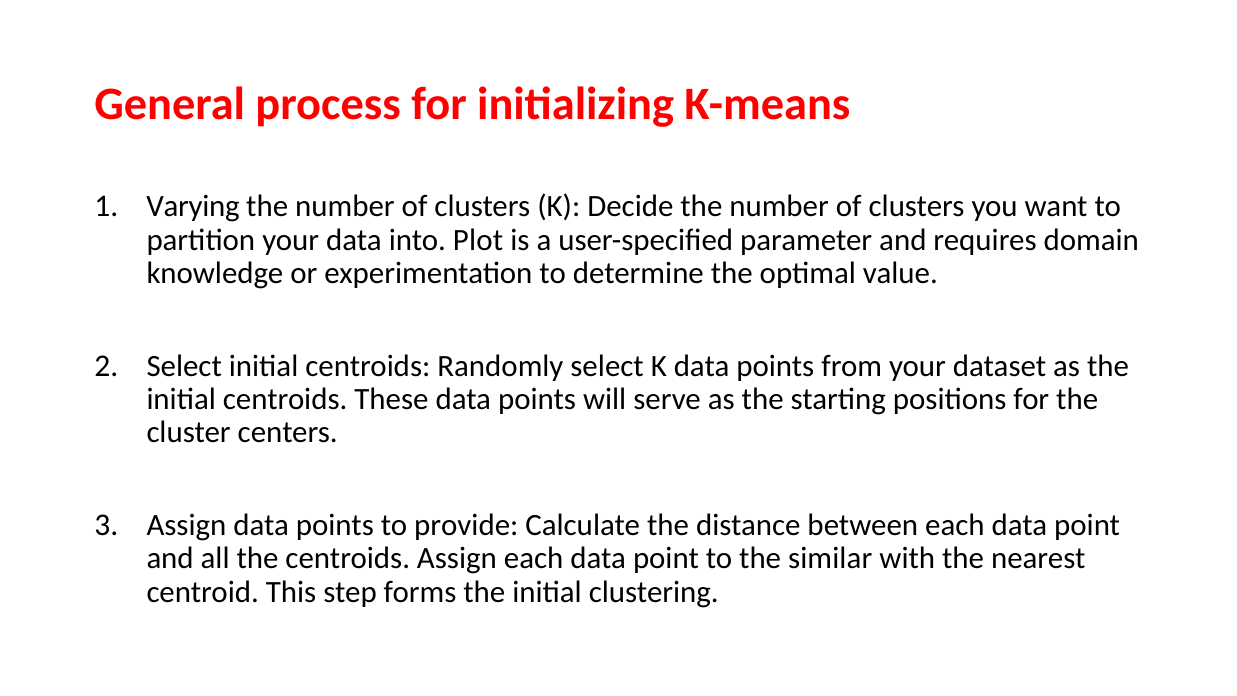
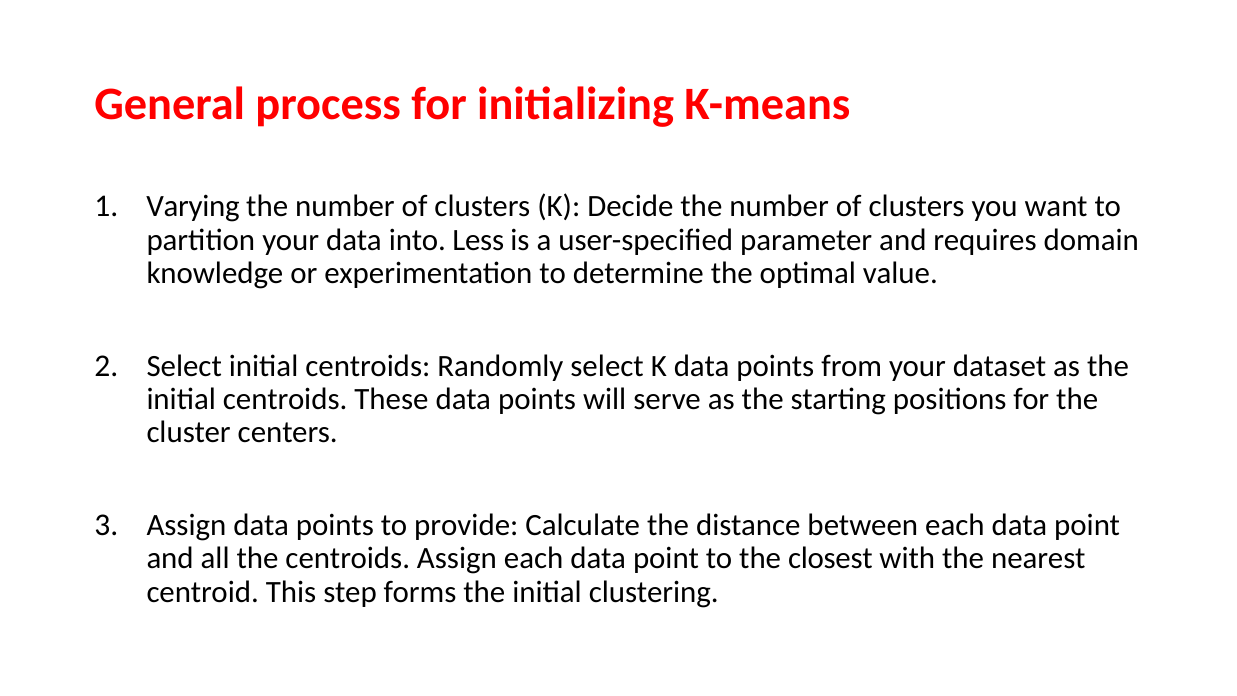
Plot: Plot -> Less (478, 240)
similar: similar -> closest (830, 558)
